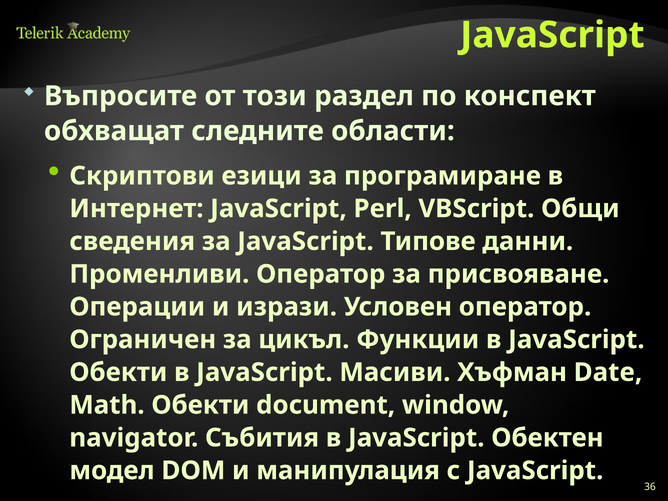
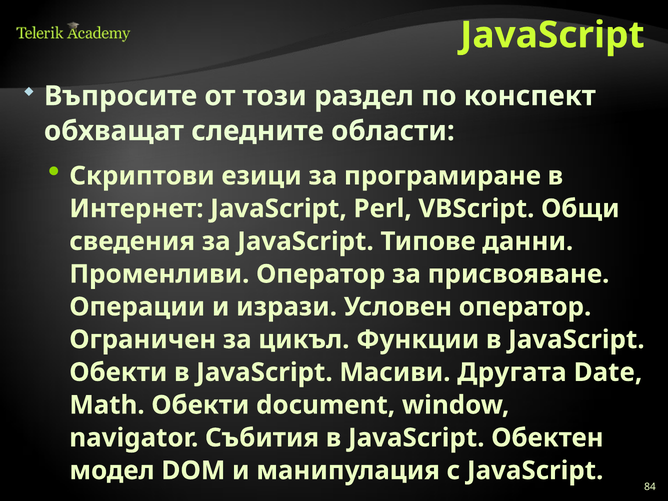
Хъфман: Хъфман -> Другата (512, 372)
36: 36 -> 84 (650, 487)
